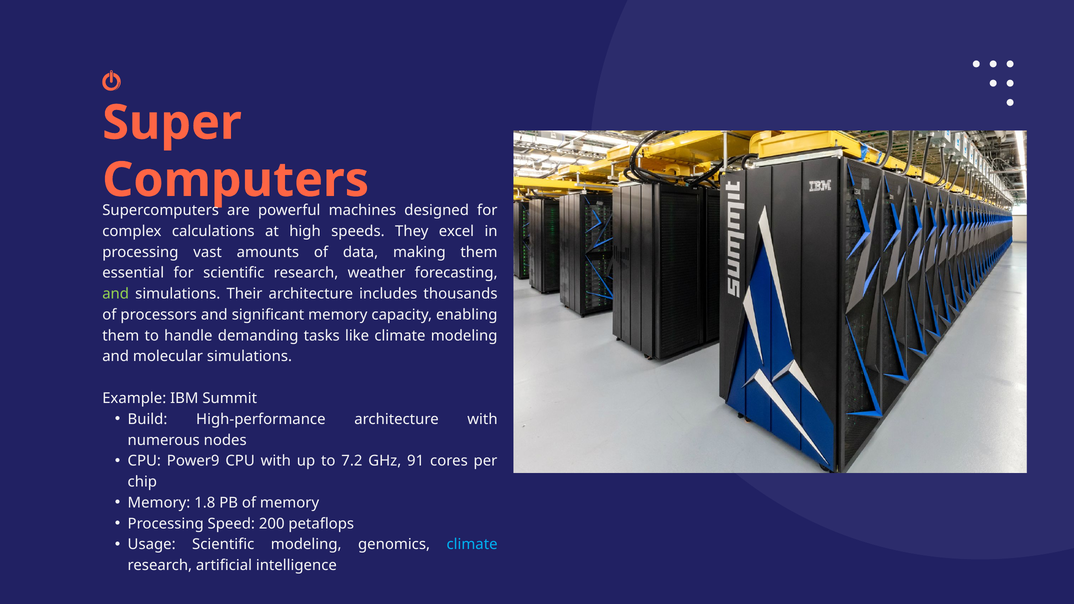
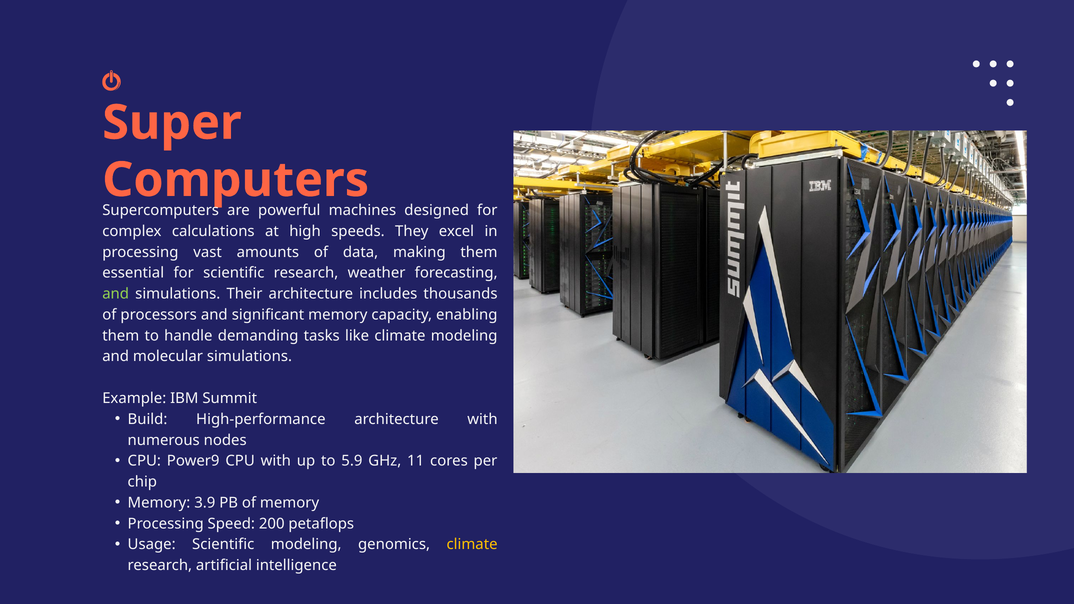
7.2: 7.2 -> 5.9 (352, 461)
91: 91 -> 11 (416, 461)
1.8: 1.8 -> 3.9 (205, 503)
climate colour: light blue -> yellow (472, 545)
